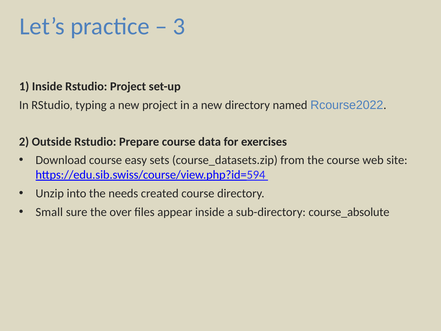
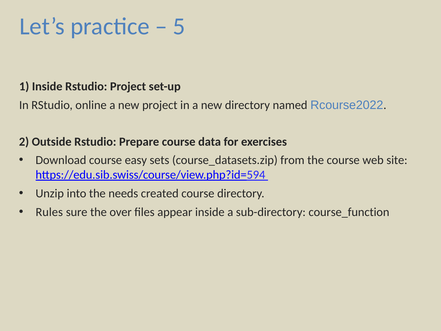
3: 3 -> 5 (179, 26)
typing: typing -> online (91, 105)
Small: Small -> Rules (49, 212)
course_absolute: course_absolute -> course_function (349, 212)
